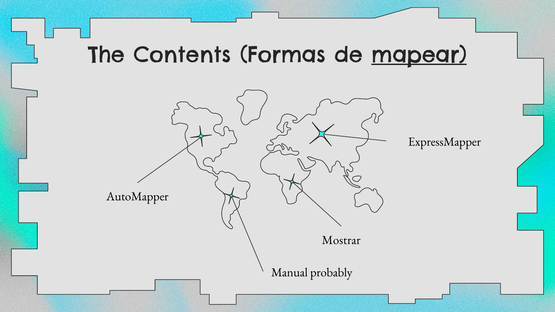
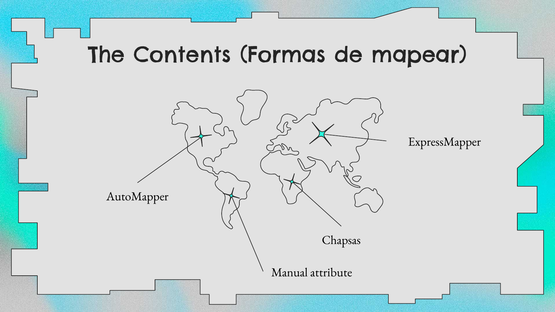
mapear underline: present -> none (419, 55)
Mostrar: Mostrar -> Chapsas (341, 240)
probably: probably -> attribute (331, 272)
